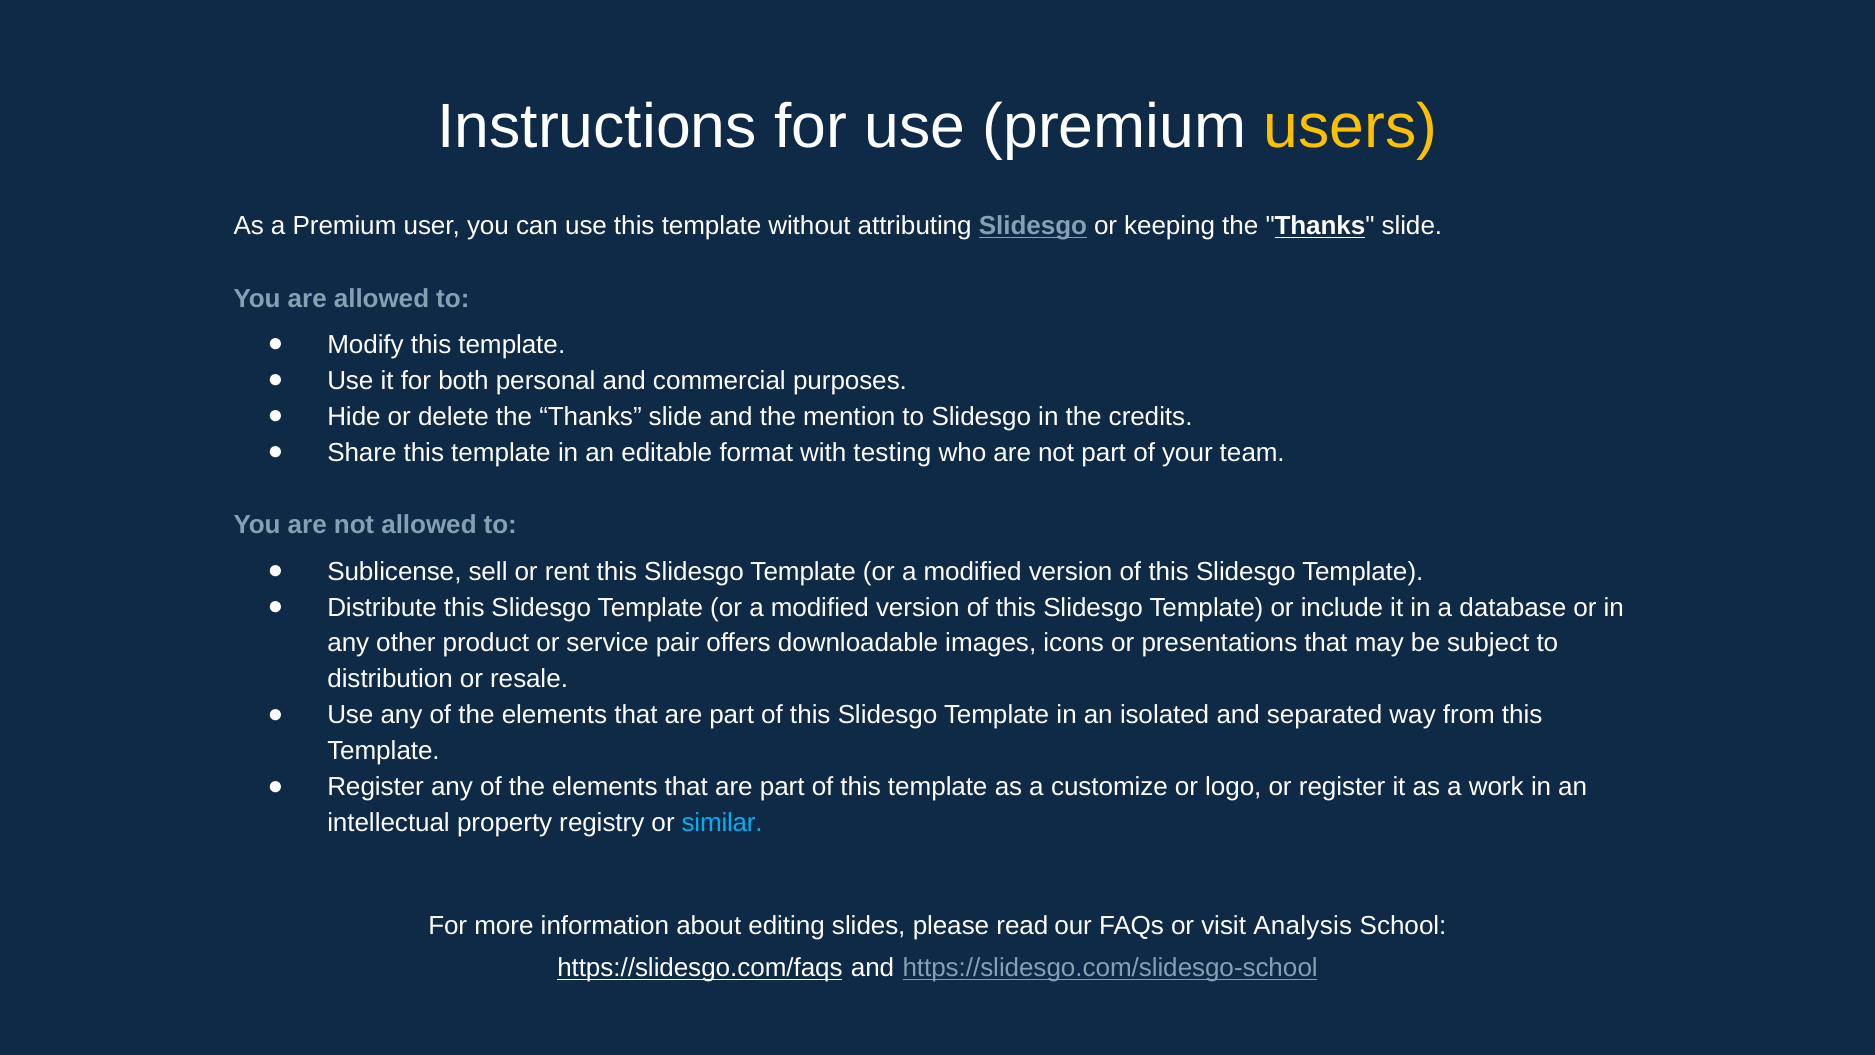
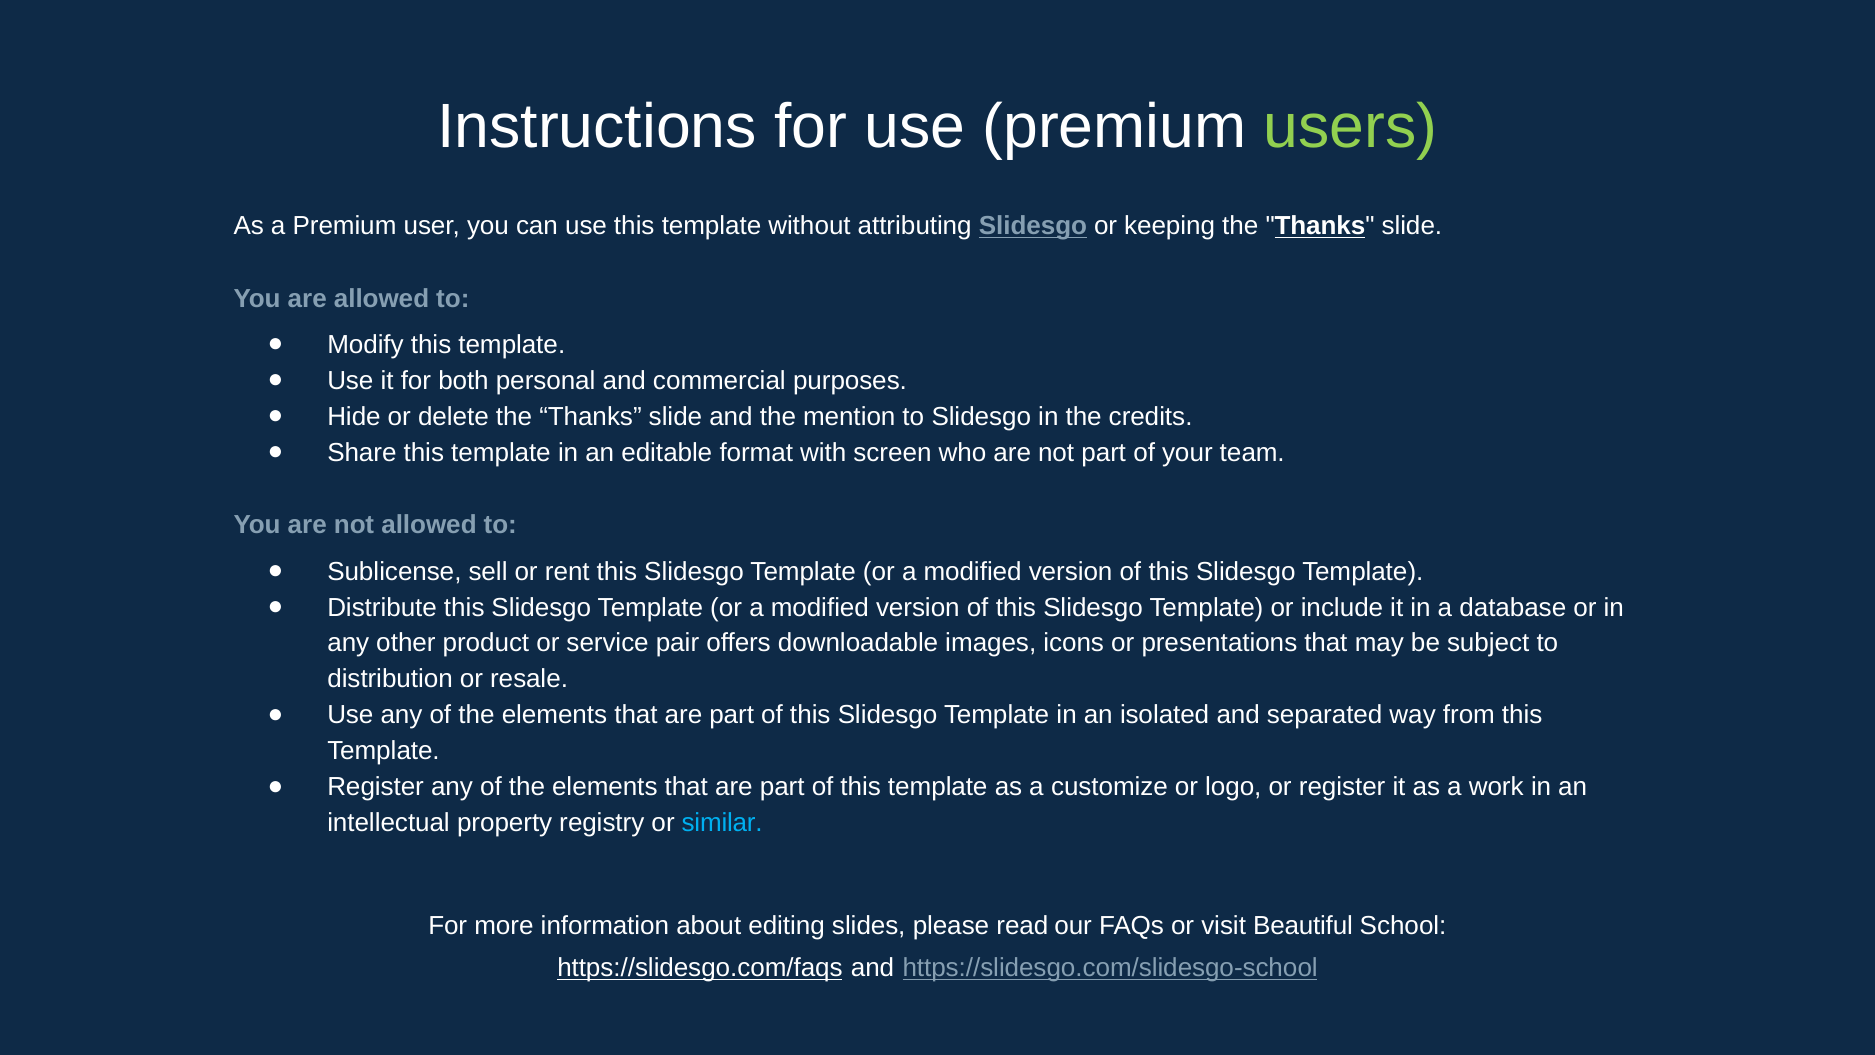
users colour: yellow -> light green (1351, 127)
testing: testing -> screen (892, 453)
Analysis: Analysis -> Beautiful (1303, 926)
